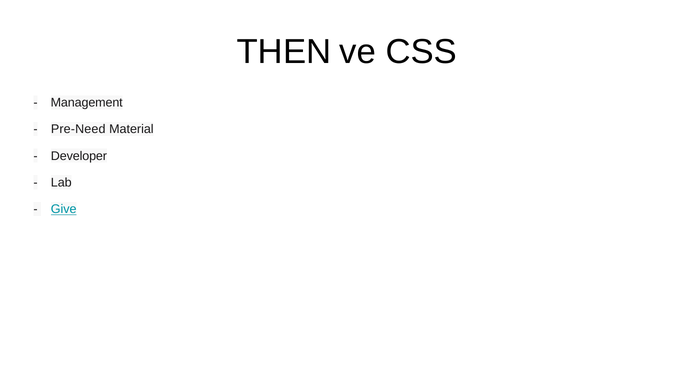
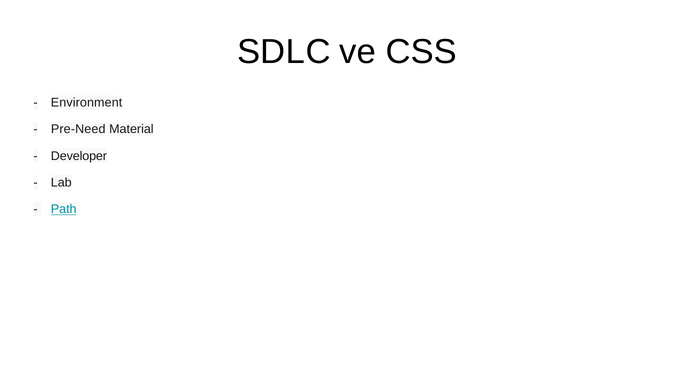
THEN: THEN -> SDLC (284, 52)
Management: Management -> Environment (87, 103)
Give: Give -> Path (64, 209)
